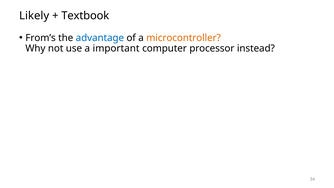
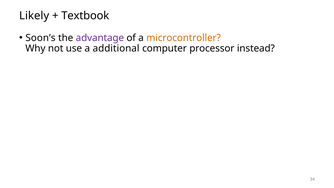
From’s: From’s -> Soon’s (40, 38)
advantage colour: blue -> purple (100, 38)
important: important -> additional (116, 48)
